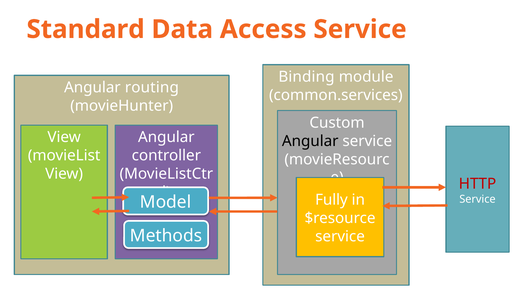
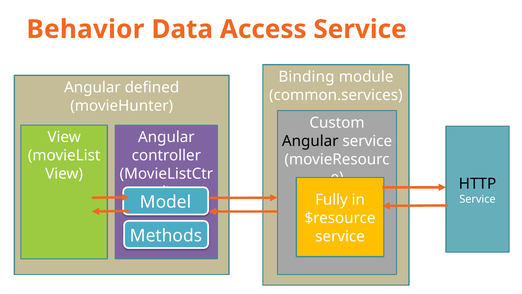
Standard: Standard -> Behavior (85, 29)
routing: routing -> defined (152, 87)
HTTP colour: red -> black (477, 184)
